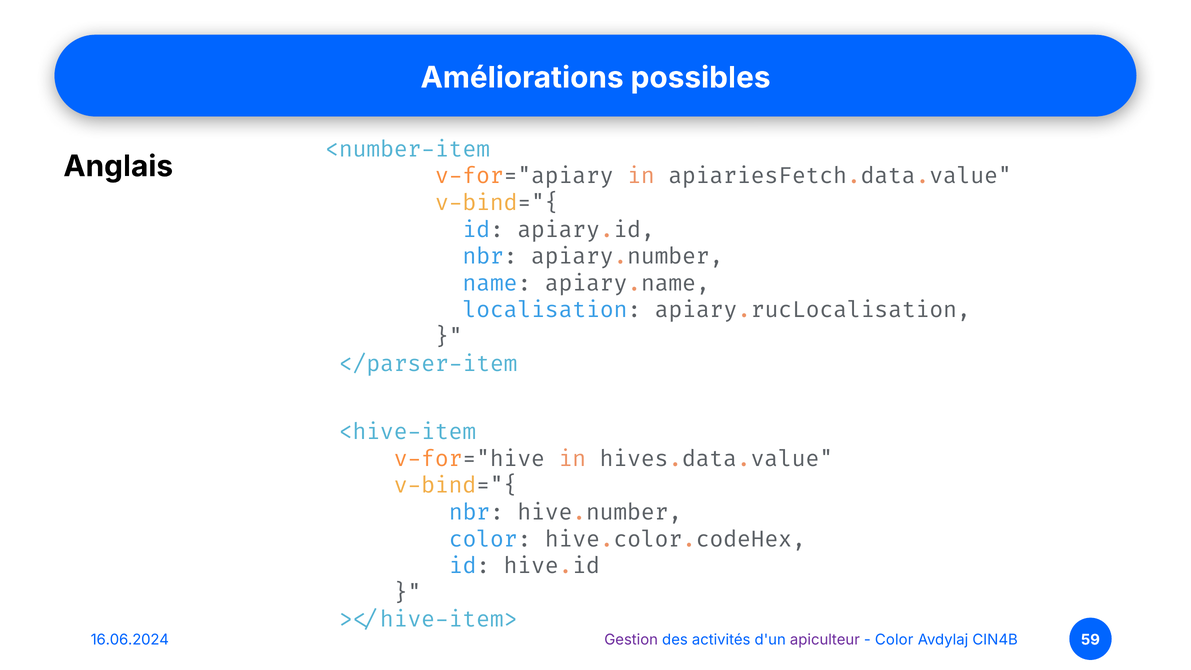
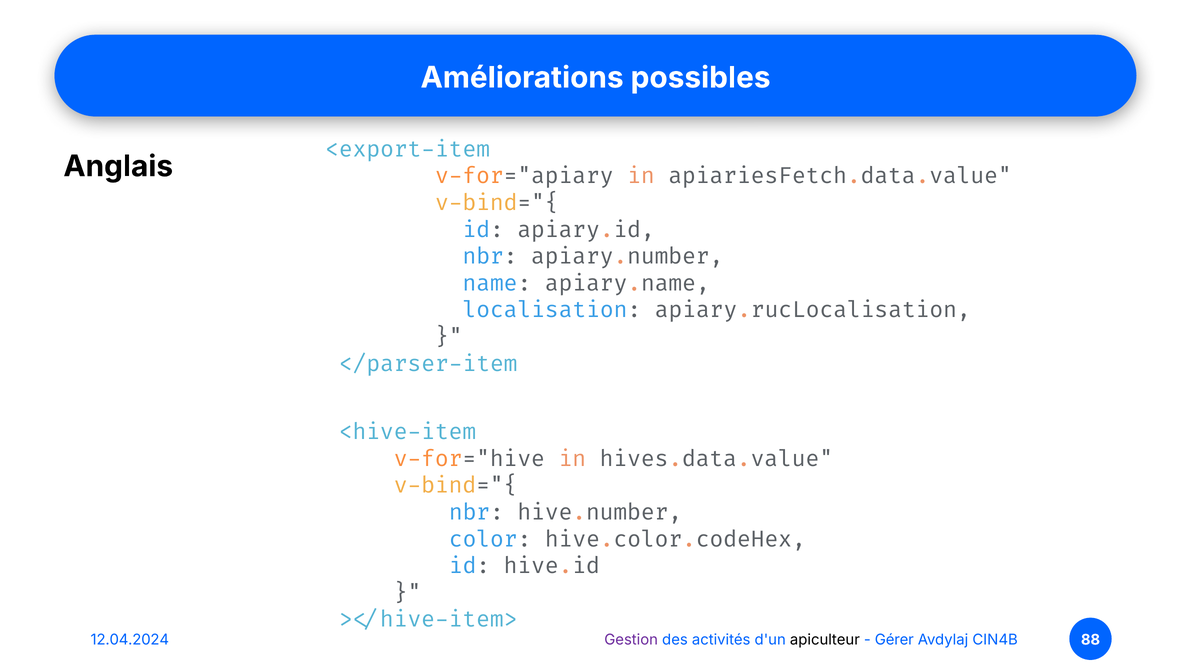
<number-item: <number-item -> <export-item (408, 149)
16.06.2024: 16.06.2024 -> 12.04.2024 (130, 640)
apiculteur colour: purple -> black (825, 640)
Color: Color -> Gérer (894, 640)
59: 59 -> 88 (1090, 640)
